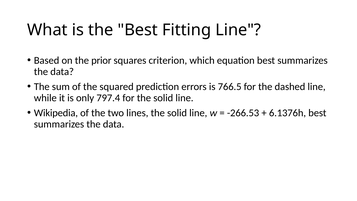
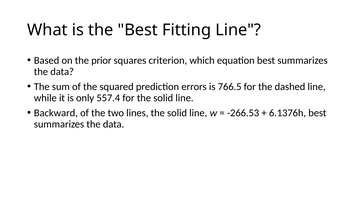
797.4: 797.4 -> 557.4 (108, 98)
Wikipedia: Wikipedia -> Backward (56, 113)
